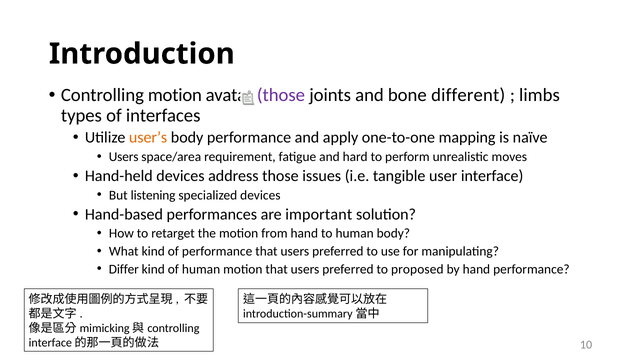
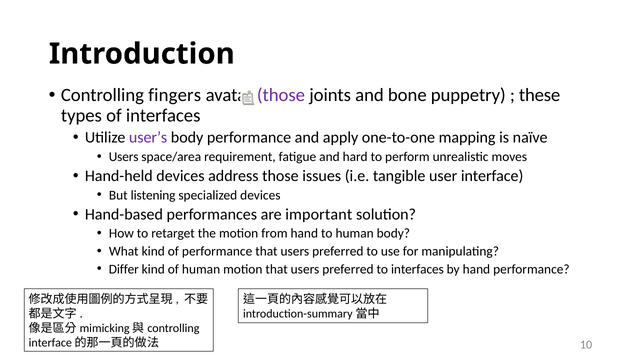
Controlling motion: motion -> fingers (175, 95)
different: different -> puppetry (468, 95)
limbs: limbs -> these (540, 95)
user’s colour: orange -> purple (148, 137)
to proposed: proposed -> interfaces (417, 269)
